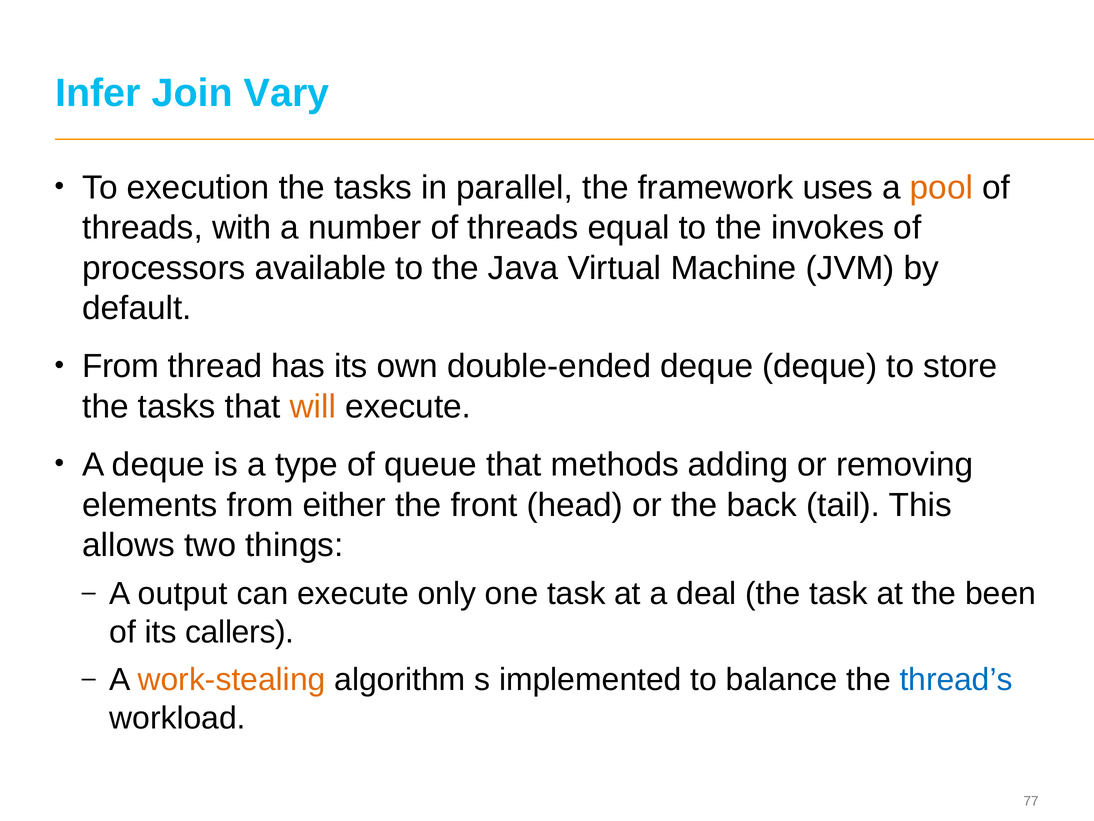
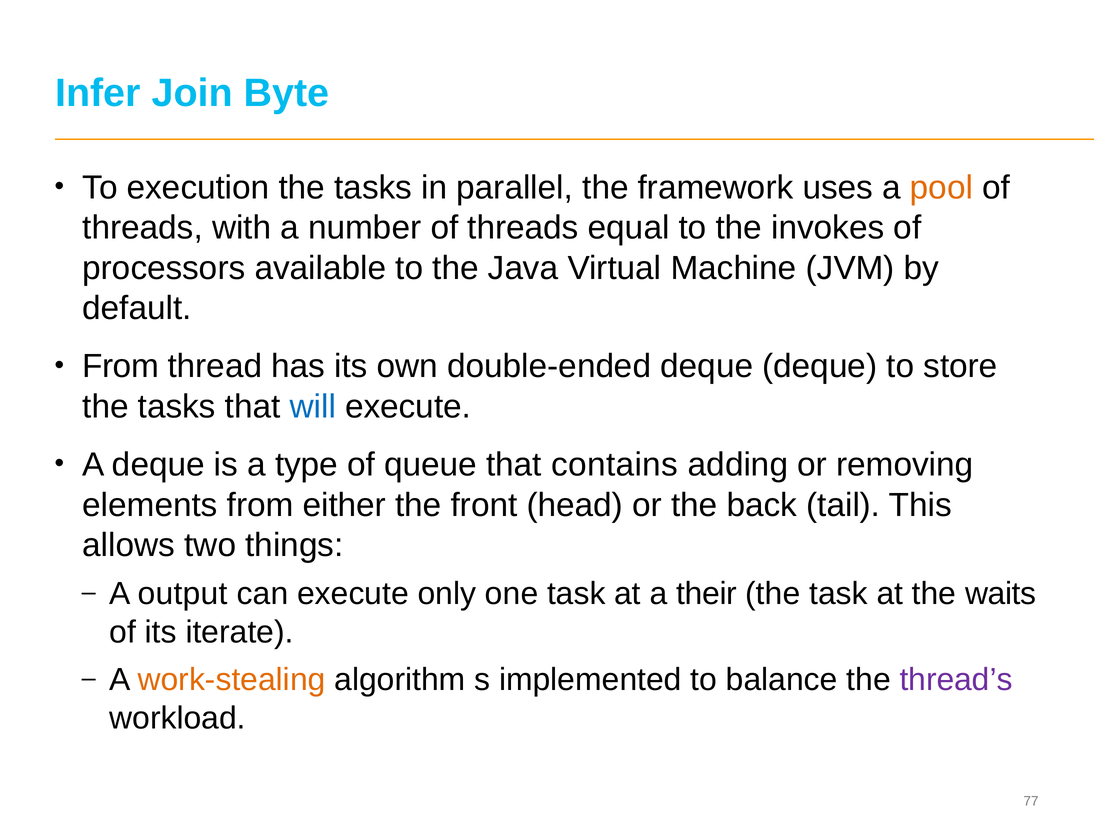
Vary: Vary -> Byte (287, 93)
will colour: orange -> blue (313, 406)
methods: methods -> contains (615, 465)
deal: deal -> their (707, 593)
been: been -> waits (1001, 593)
callers: callers -> iterate (240, 632)
thread’s colour: blue -> purple (956, 679)
